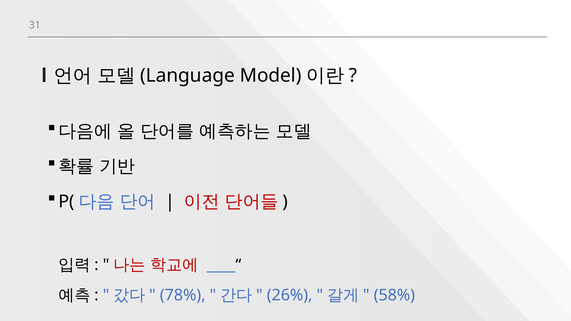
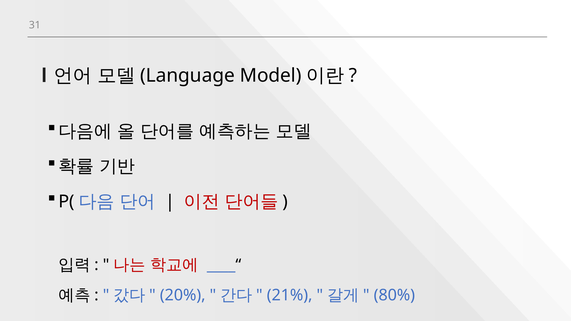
78%: 78% -> 20% (183, 295)
26%: 26% -> 21% (290, 295)
58%: 58% -> 80% (394, 295)
